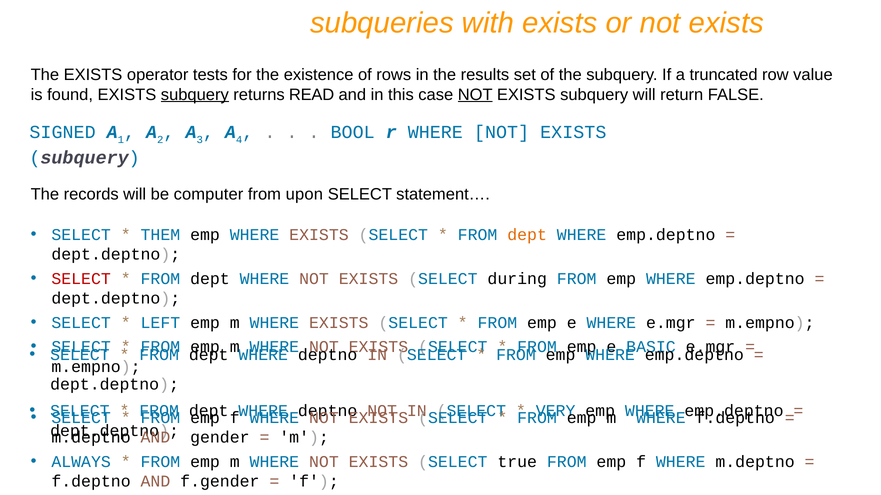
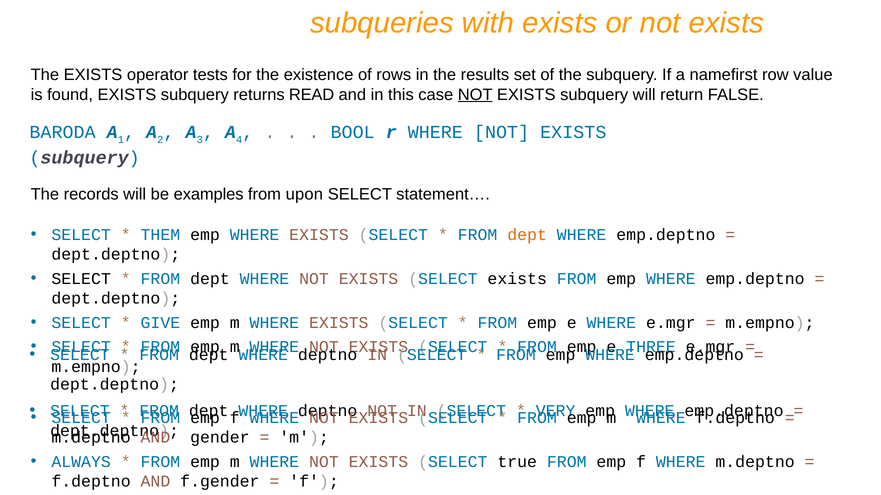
truncated: truncated -> namefirst (724, 75)
subquery underline: present -> none (195, 95)
SIGNED: SIGNED -> BARODA (63, 133)
computer: computer -> examples (209, 194)
SELECT colour: red -> black (81, 279)
SELECT during: during -> exists (517, 279)
LEFT: LEFT -> GIVE (160, 323)
BASIC: BASIC -> THREE (651, 347)
